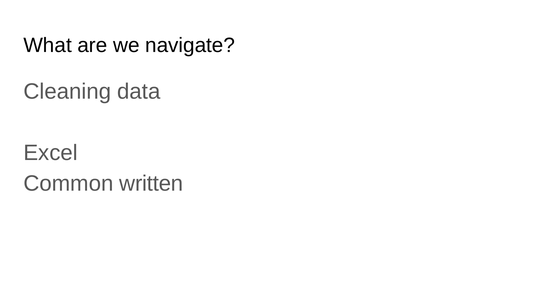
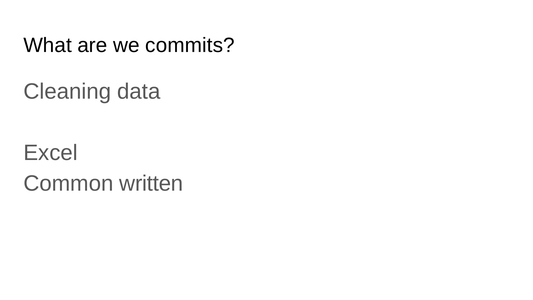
navigate: navigate -> commits (190, 45)
